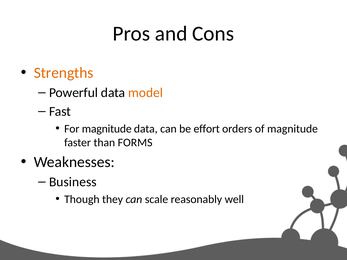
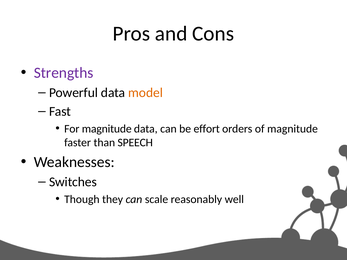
Strengths colour: orange -> purple (64, 73)
FORMS: FORMS -> SPEECH (135, 143)
Business: Business -> Switches (73, 182)
